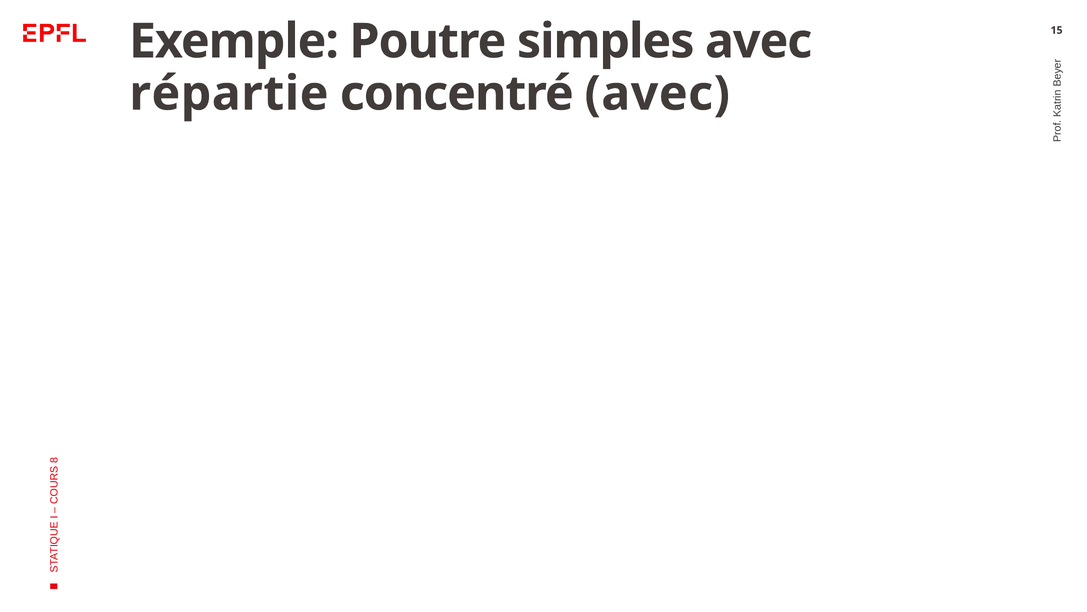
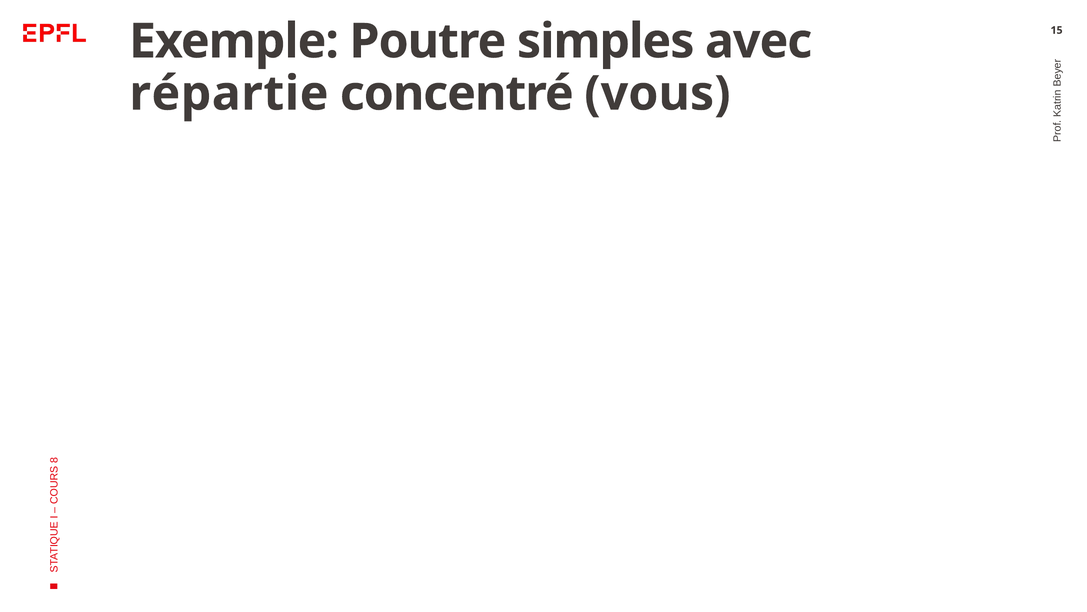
concentré avec: avec -> vous (657, 94)
